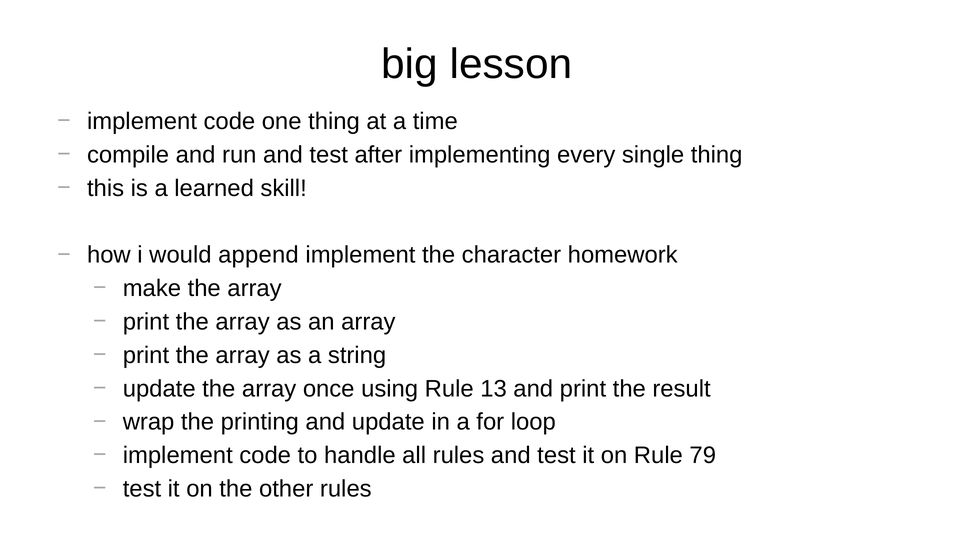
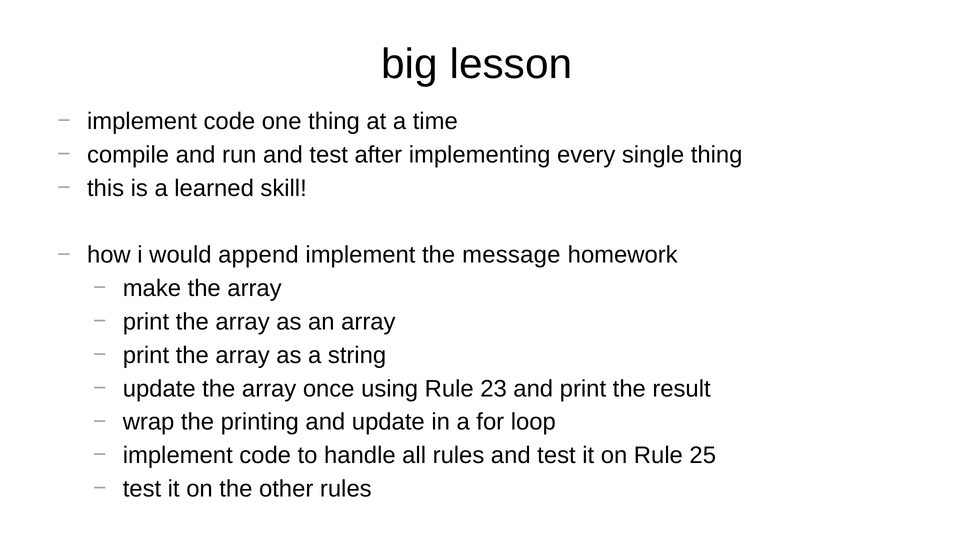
character: character -> message (511, 255)
13: 13 -> 23 (494, 388)
79: 79 -> 25 (703, 455)
